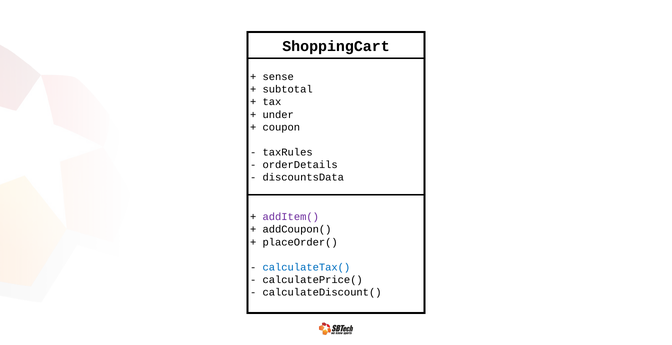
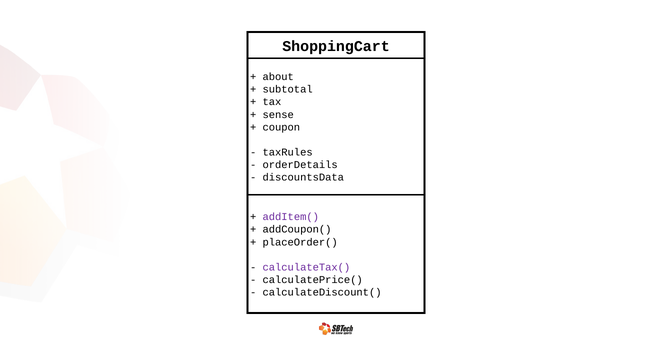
sense: sense -> about (278, 77)
under: under -> sense (278, 115)
calculateTax( colour: blue -> purple (306, 267)
